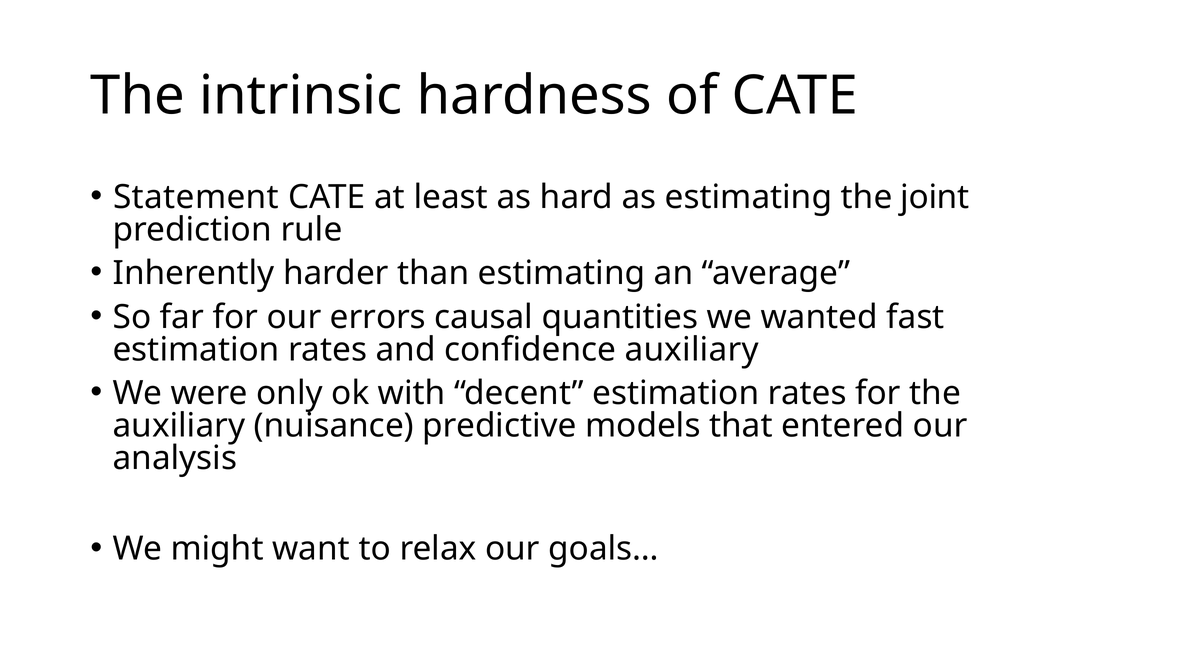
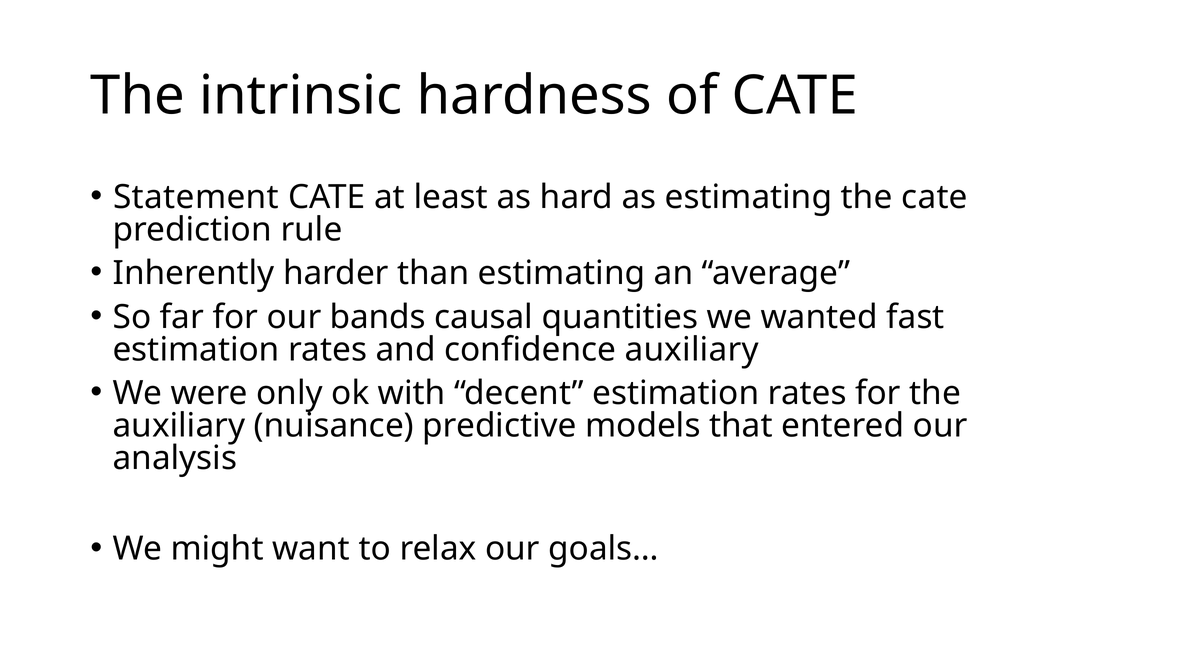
the joint: joint -> cate (934, 197)
errors: errors -> bands (378, 317)
